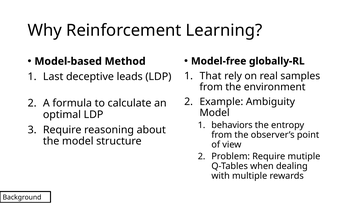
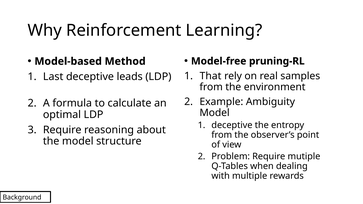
globally-RL: globally-RL -> pruning-RL (277, 61)
behaviors: behaviors -> deceptive (232, 125)
